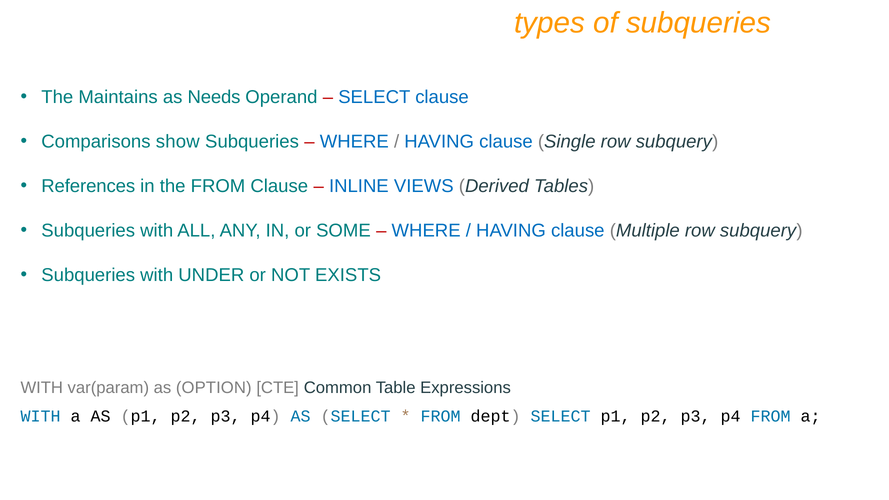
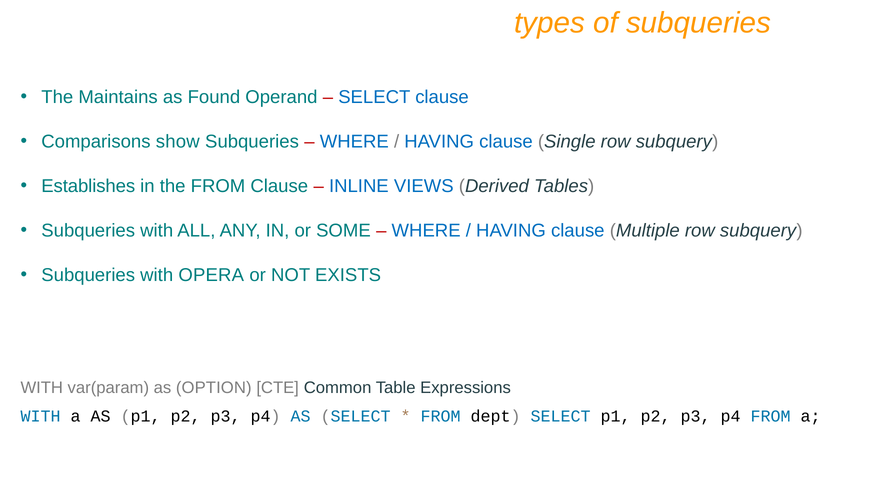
Needs: Needs -> Found (214, 97)
References: References -> Establishes (88, 186)
UNDER: UNDER -> OPERA (211, 275)
